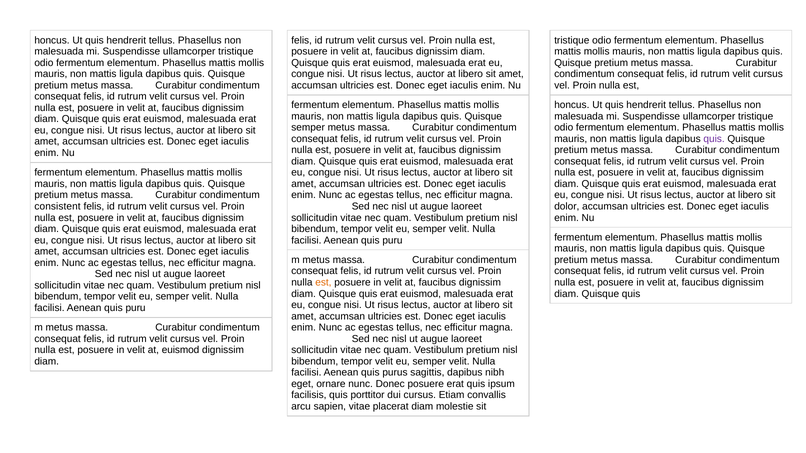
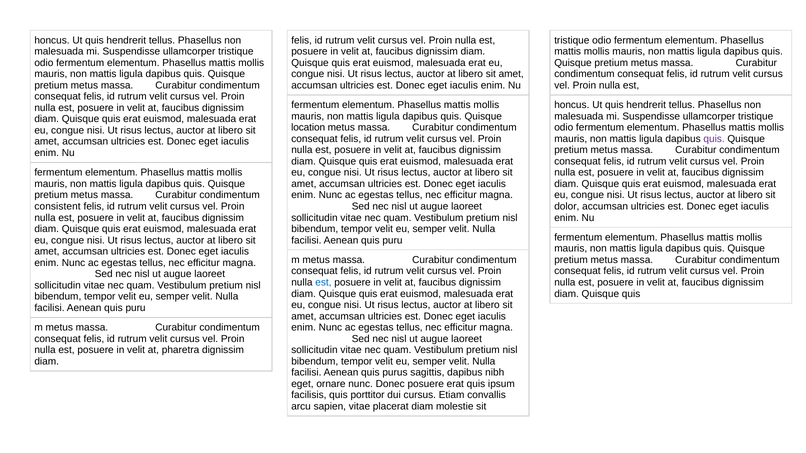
semper: semper -> location (308, 128)
est colour: orange -> blue (323, 283)
at euismod: euismod -> pharetra (181, 350)
